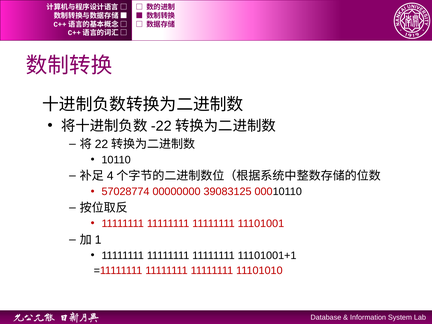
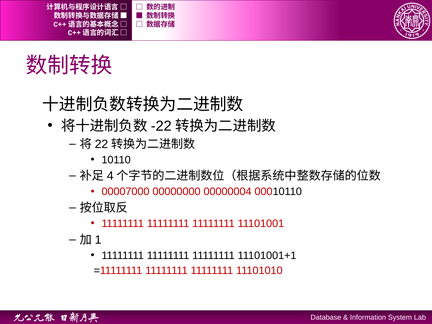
57028774: 57028774 -> 00007000 (126, 192)
39083125: 39083125 -> 00000004 (228, 192)
